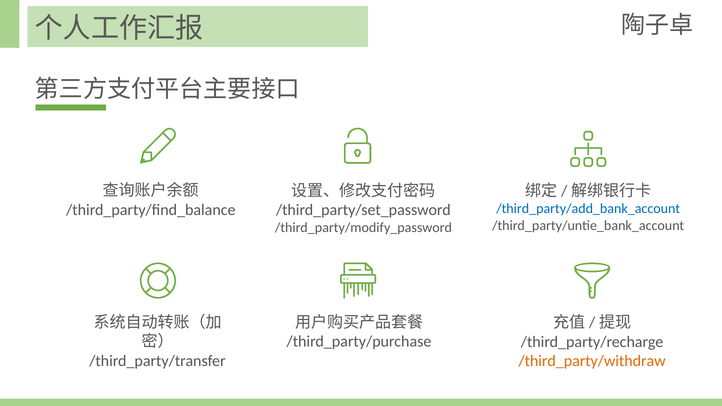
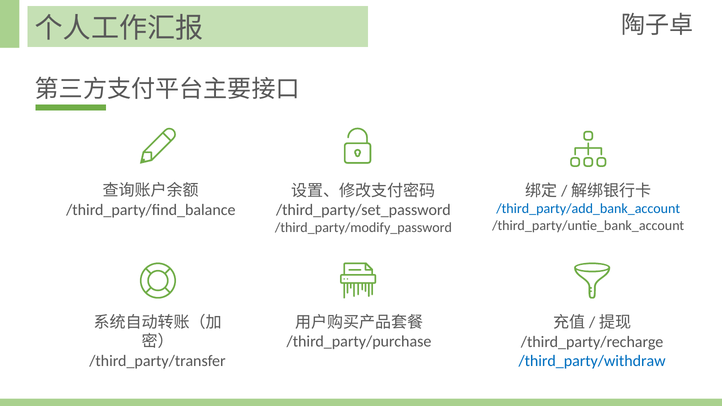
/third_party/withdraw colour: orange -> blue (592, 361)
